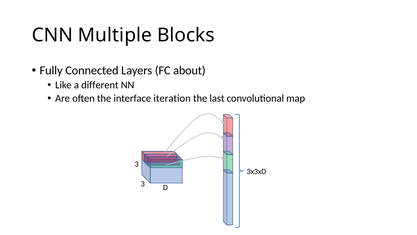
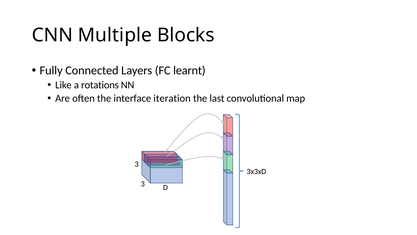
about: about -> learnt (189, 71)
different: different -> rotations (100, 85)
